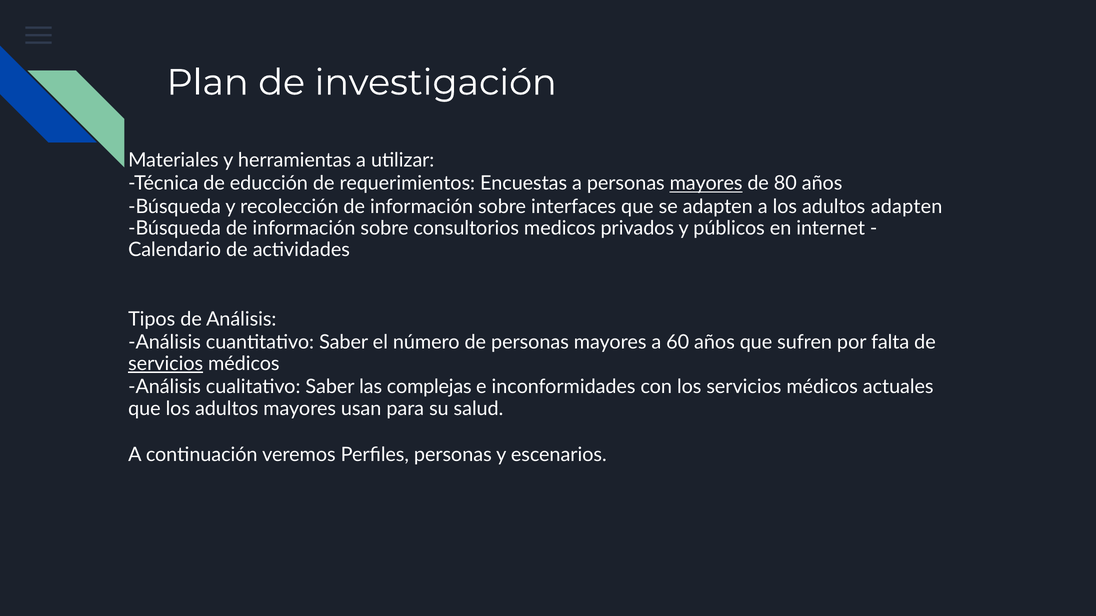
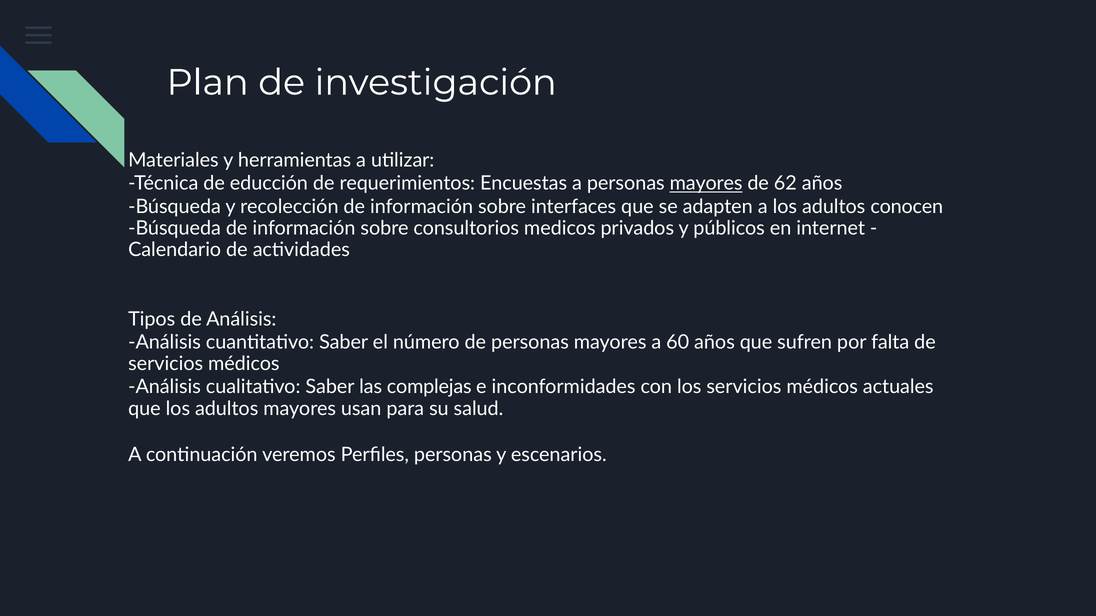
80: 80 -> 62 (785, 184)
adultos adapten: adapten -> conocen (907, 207)
servicios underline: present -> none (166, 364)
